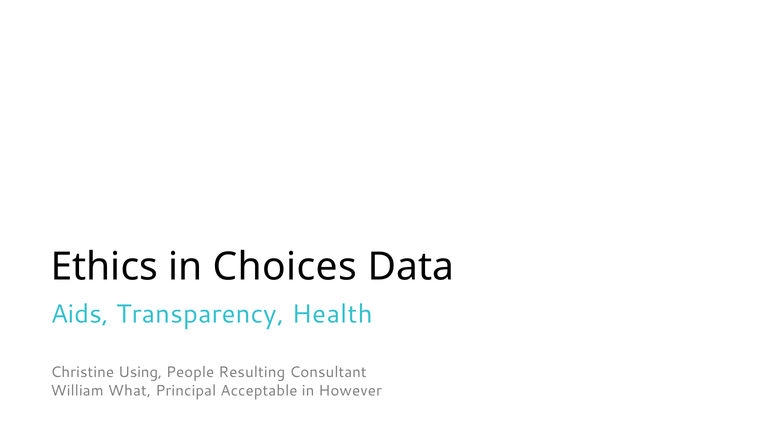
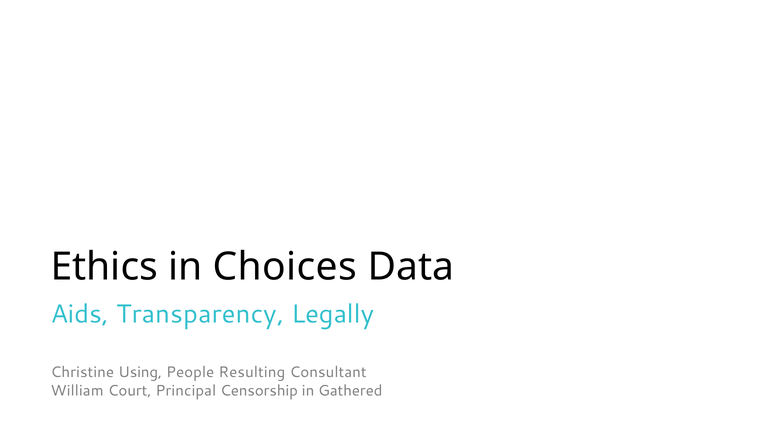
Health: Health -> Legally (333, 314)
What: What -> Court (130, 391)
Acceptable: Acceptable -> Censorship (259, 391)
However: However -> Gathered (350, 391)
